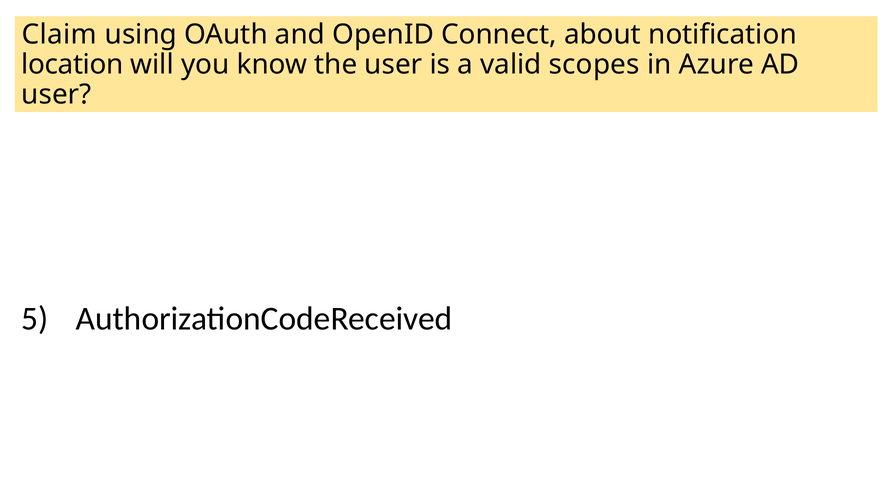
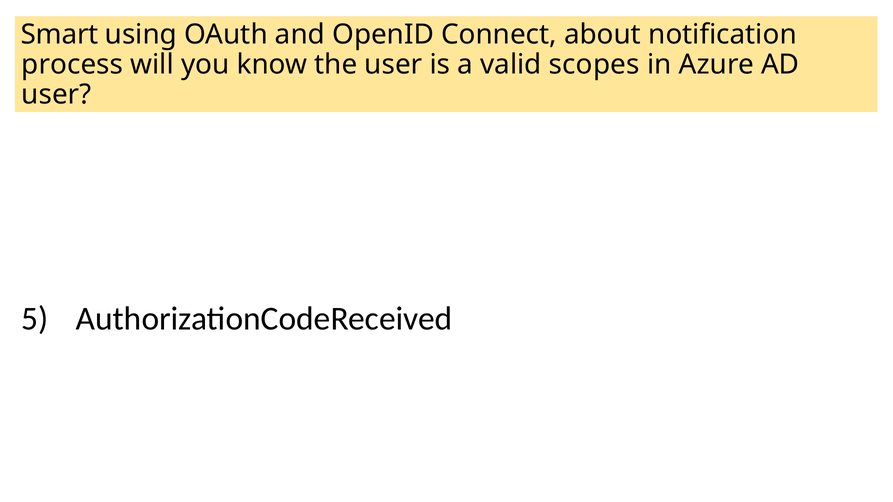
Claim: Claim -> Smart (60, 34)
location: location -> process (72, 65)
